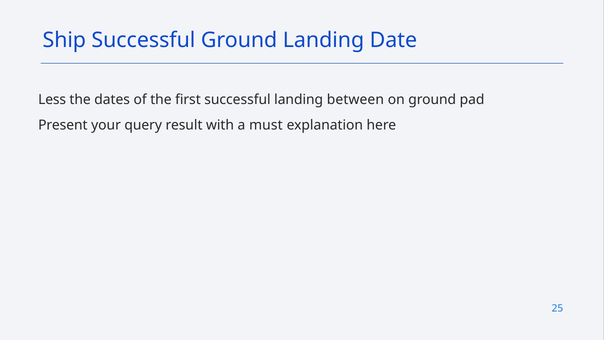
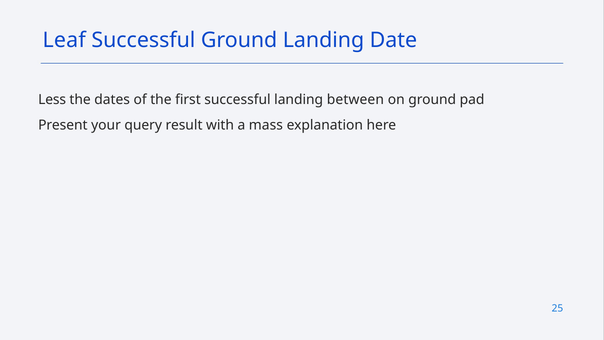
Ship: Ship -> Leaf (64, 40)
must: must -> mass (266, 125)
